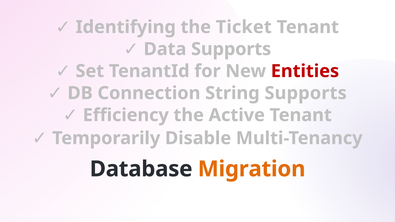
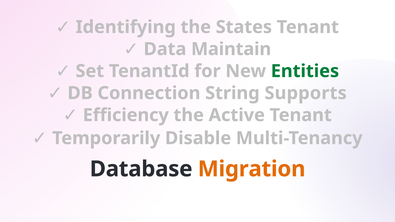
Ticket: Ticket -> States (244, 27)
Data Supports: Supports -> Maintain (231, 49)
Entities colour: red -> green (305, 71)
